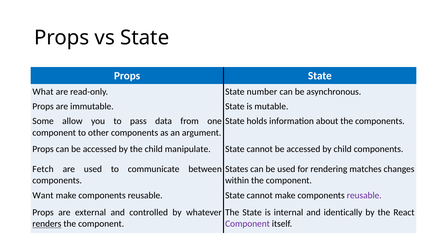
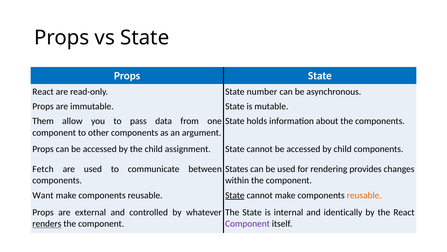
What: What -> React (43, 91)
Some: Some -> Them (43, 121)
manipulate: manipulate -> assignment (188, 149)
matches: matches -> provides (366, 169)
State underline: none -> present (235, 195)
reusable colour: purple -> orange (364, 195)
